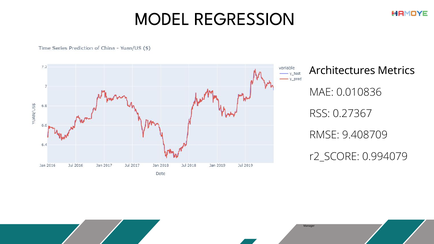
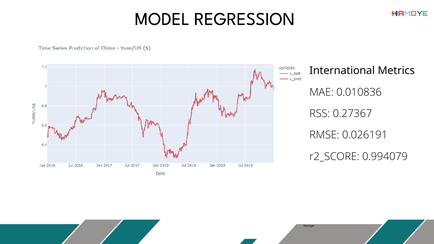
Architectures: Architectures -> International (342, 71)
9.408709: 9.408709 -> 0.026191 (365, 135)
